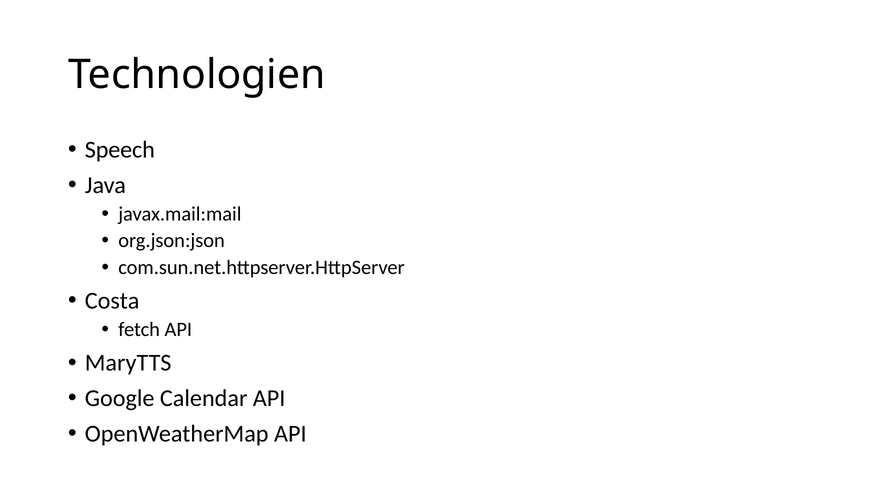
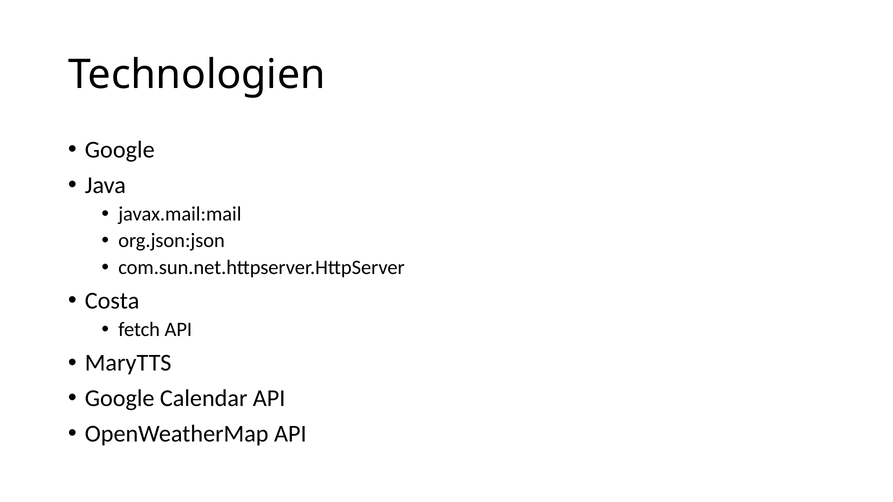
Speech: Speech -> Google (120, 150)
